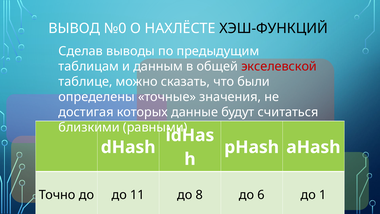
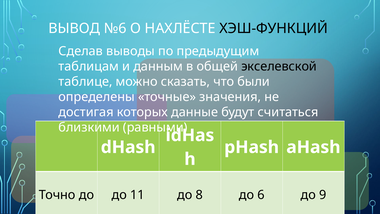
№0: №0 -> №6 (115, 28)
экселевской colour: red -> black (279, 66)
1: 1 -> 9 (323, 195)
